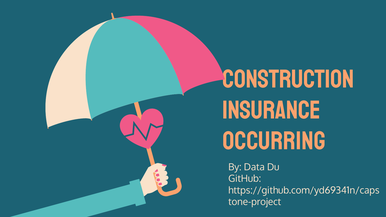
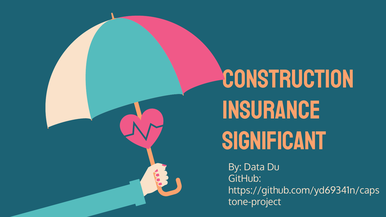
occurring: occurring -> significant (274, 141)
